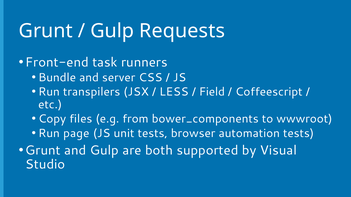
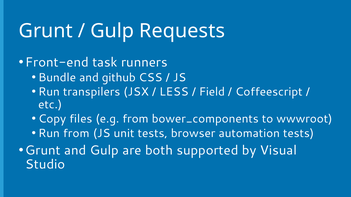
server: server -> github (119, 78)
Run page: page -> from (76, 133)
